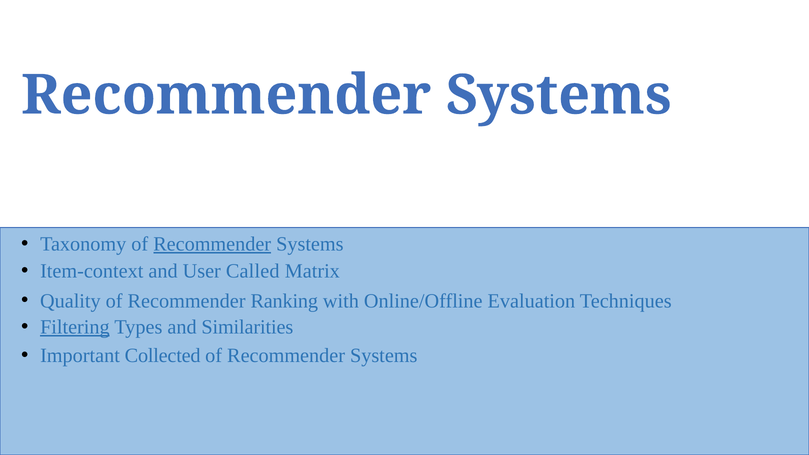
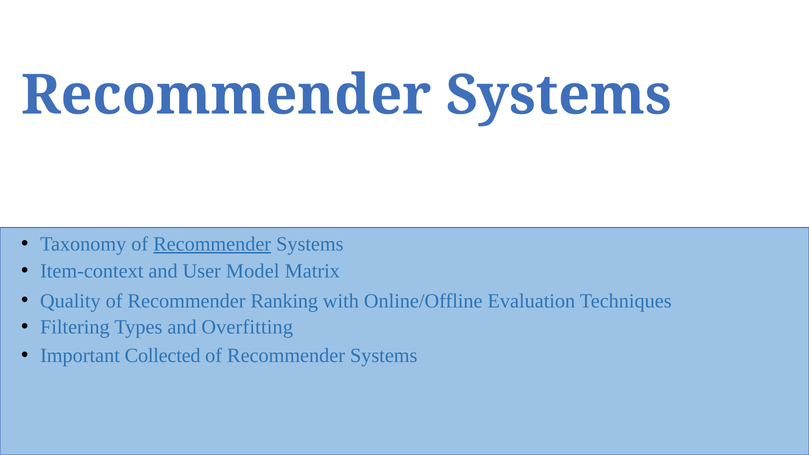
Called: Called -> Model (253, 271)
Filtering underline: present -> none (75, 327)
Similarities: Similarities -> Overfitting (247, 327)
